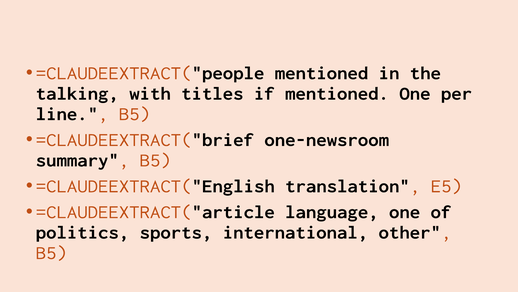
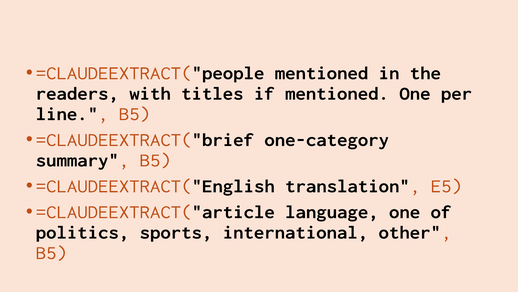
talking: talking -> readers (77, 93)
one-newsroom: one-newsroom -> one-category (327, 139)
